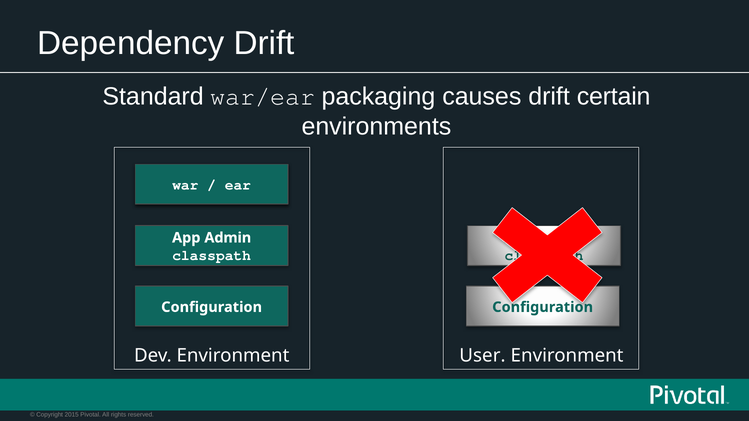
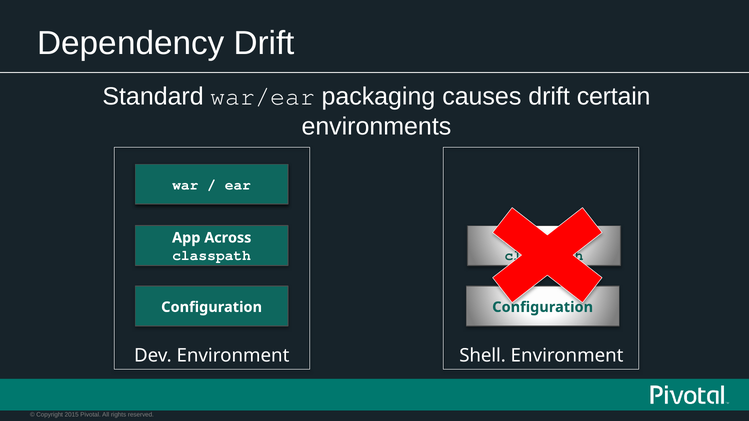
Admin: Admin -> Across (228, 238)
User: User -> Shell (483, 356)
